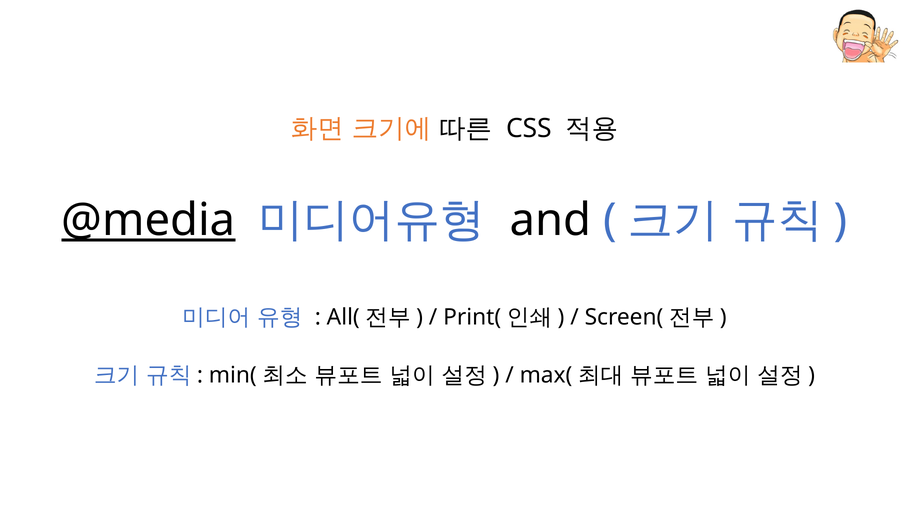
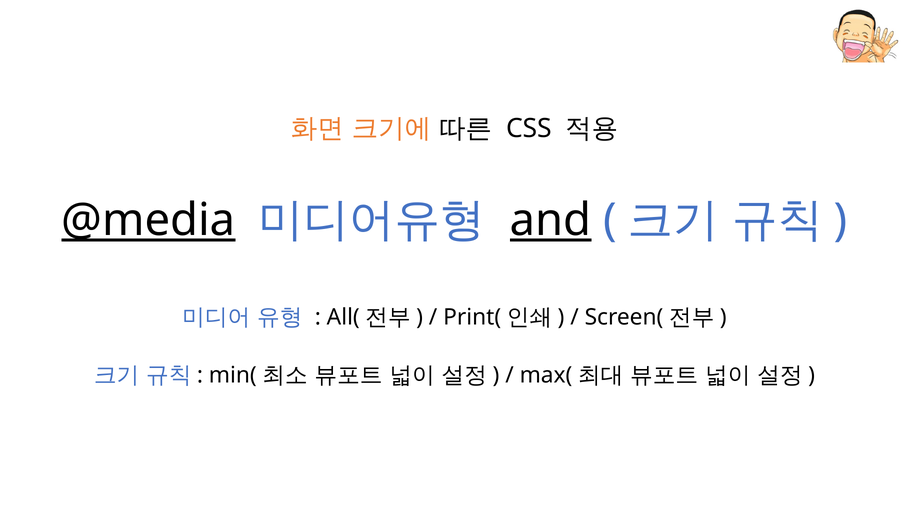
and underline: none -> present (551, 220)
